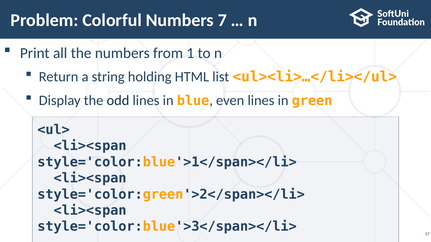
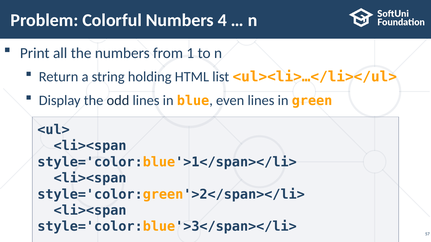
7: 7 -> 4 (222, 20)
